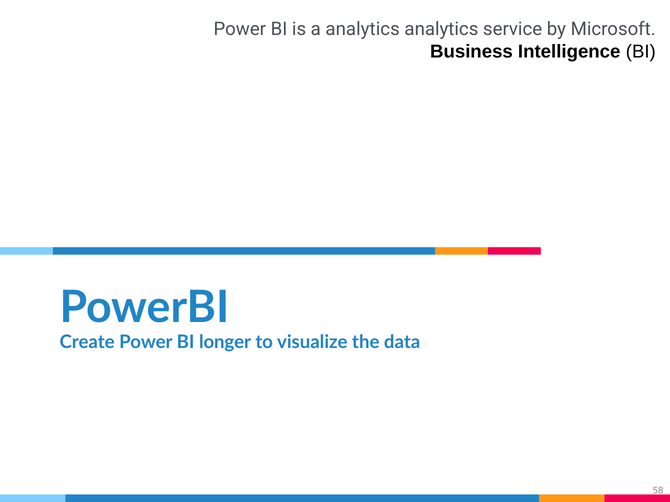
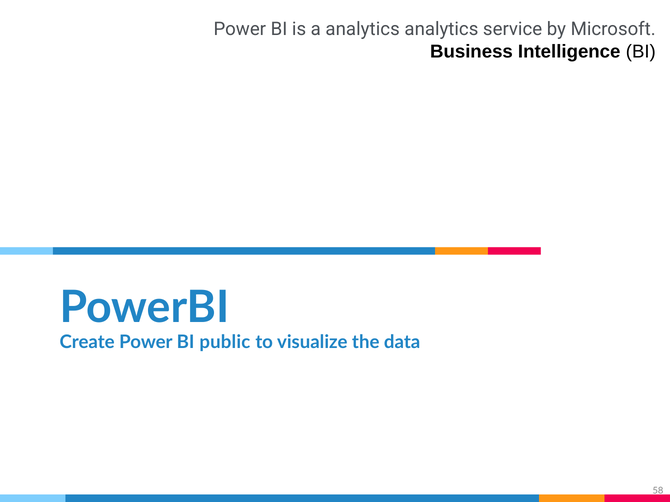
longer: longer -> public (225, 342)
